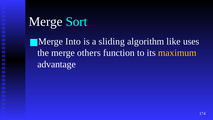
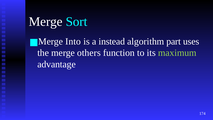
sliding: sliding -> instead (112, 41)
like: like -> part (174, 41)
maximum colour: yellow -> light green (177, 53)
